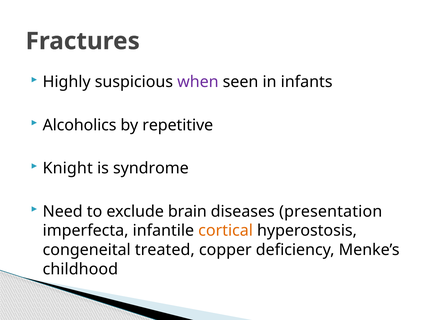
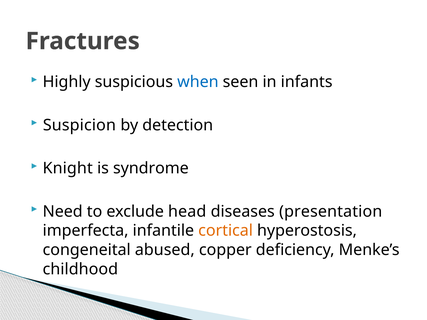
when colour: purple -> blue (198, 82)
Alcoholics: Alcoholics -> Suspicion (79, 125)
repetitive: repetitive -> detection (178, 125)
brain: brain -> head (187, 212)
treated: treated -> abused (165, 250)
